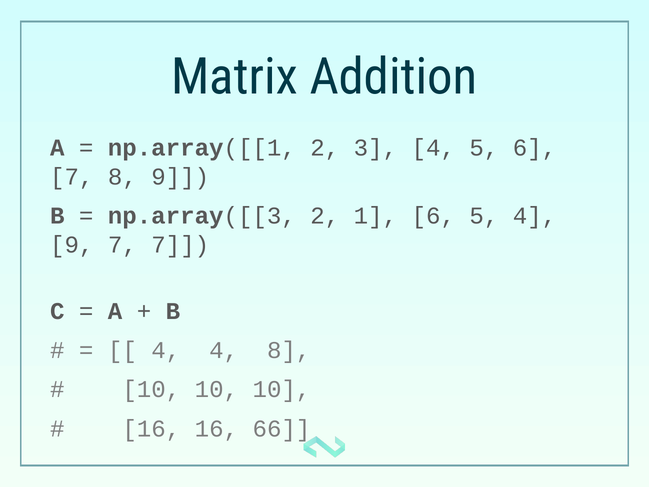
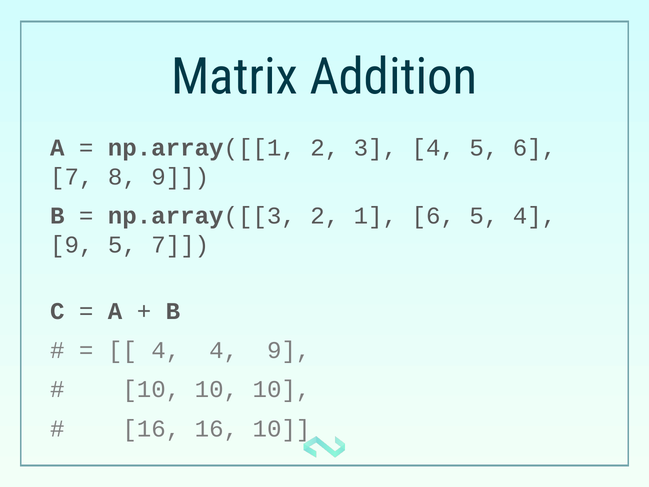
9 7: 7 -> 5 (122, 245)
4 4 8: 8 -> 9 (289, 350)
16 66: 66 -> 10 (282, 428)
